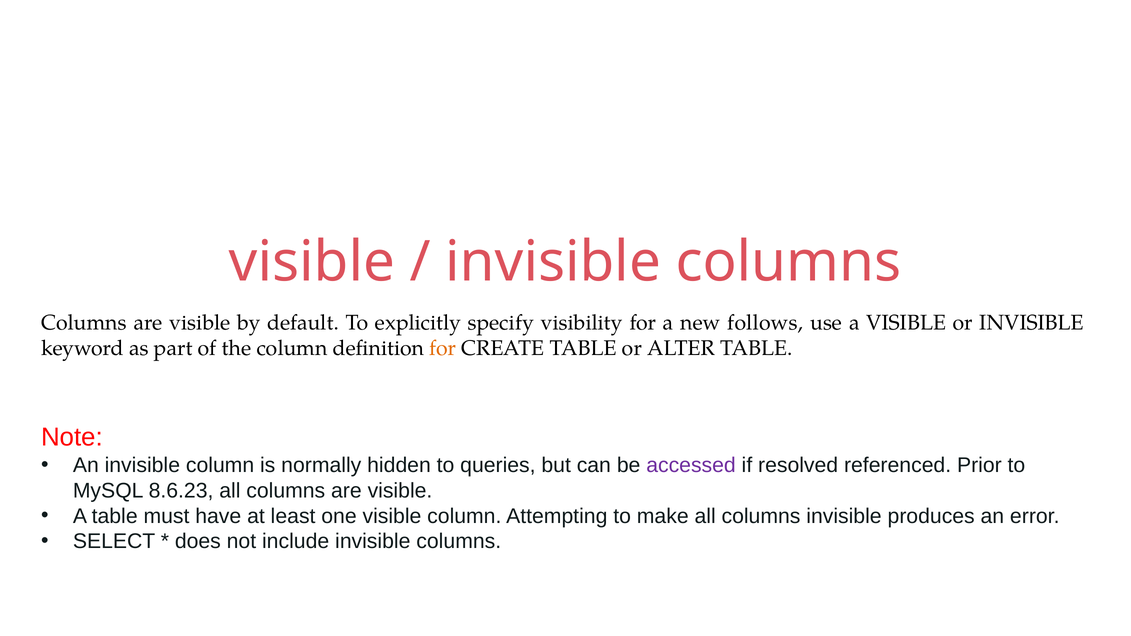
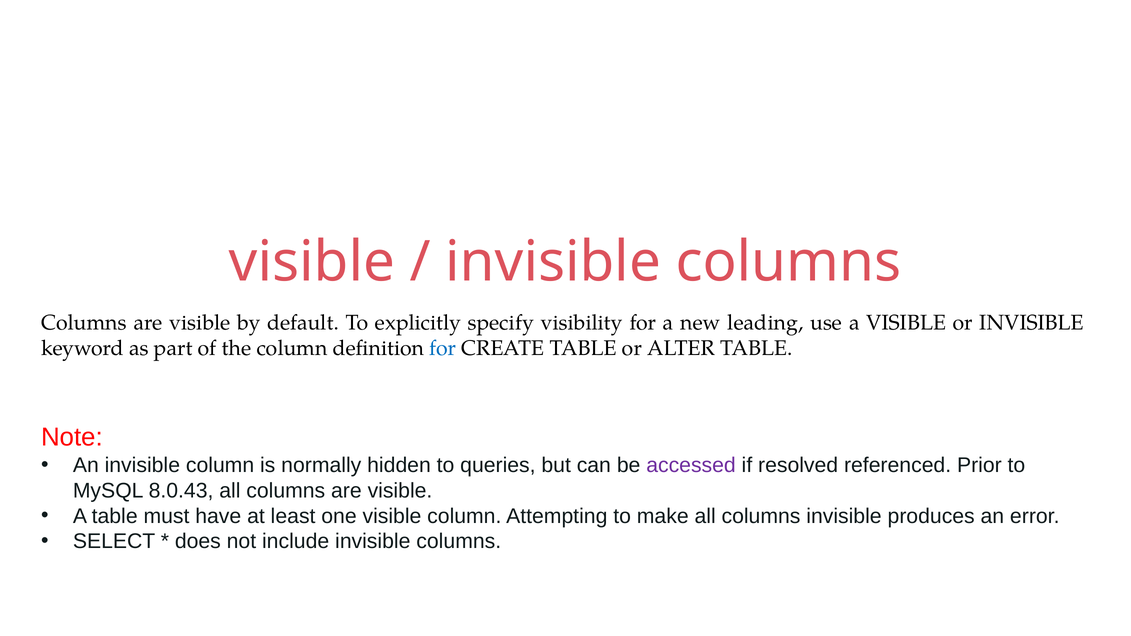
follows: follows -> leading (765, 323)
for colour: orange -> blue (443, 349)
8.6.23: 8.6.23 -> 8.0.43 (181, 491)
